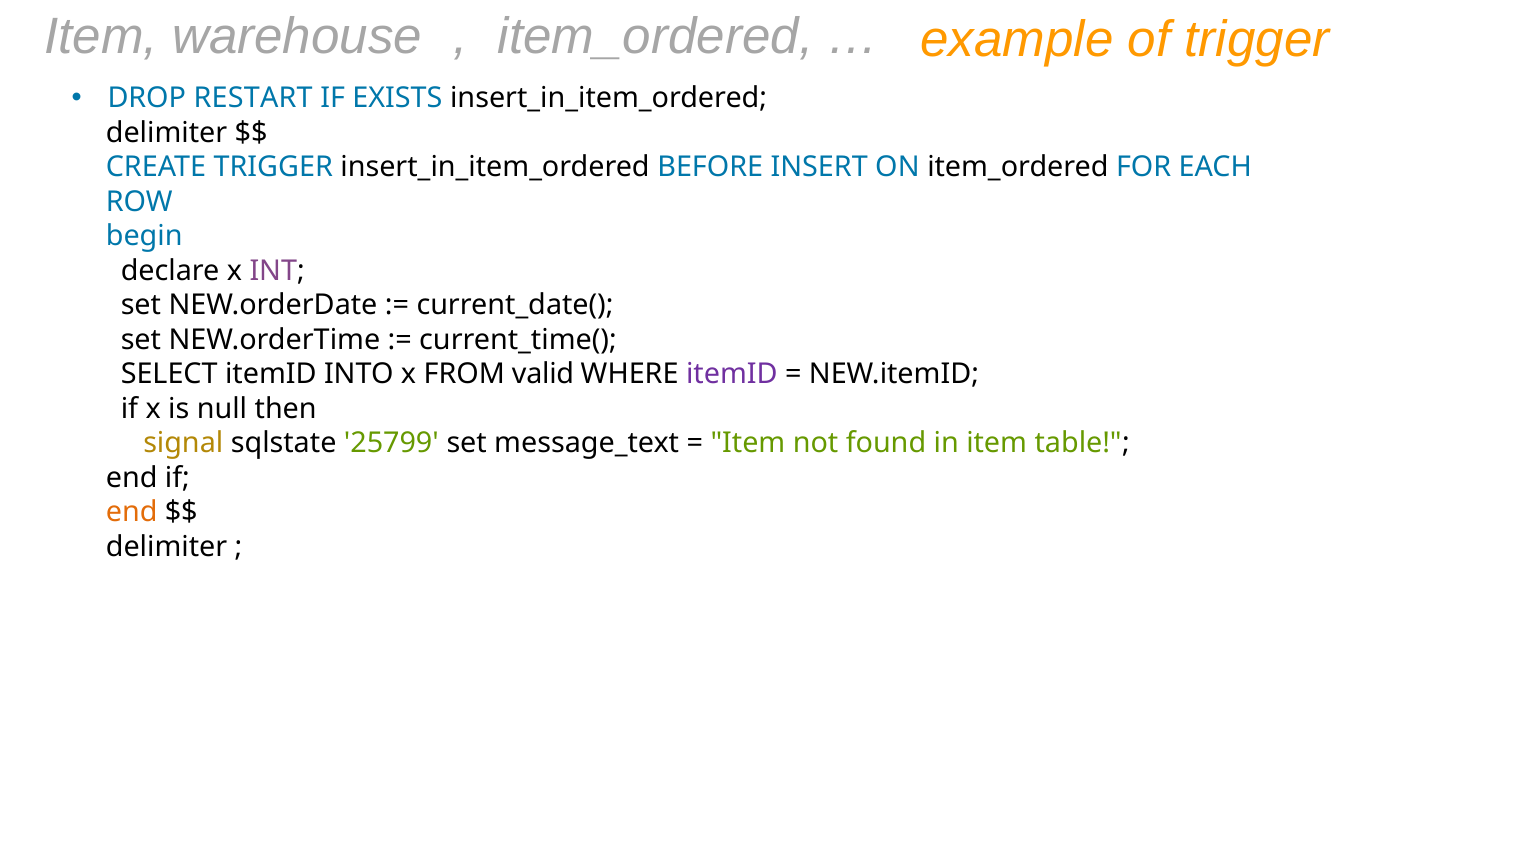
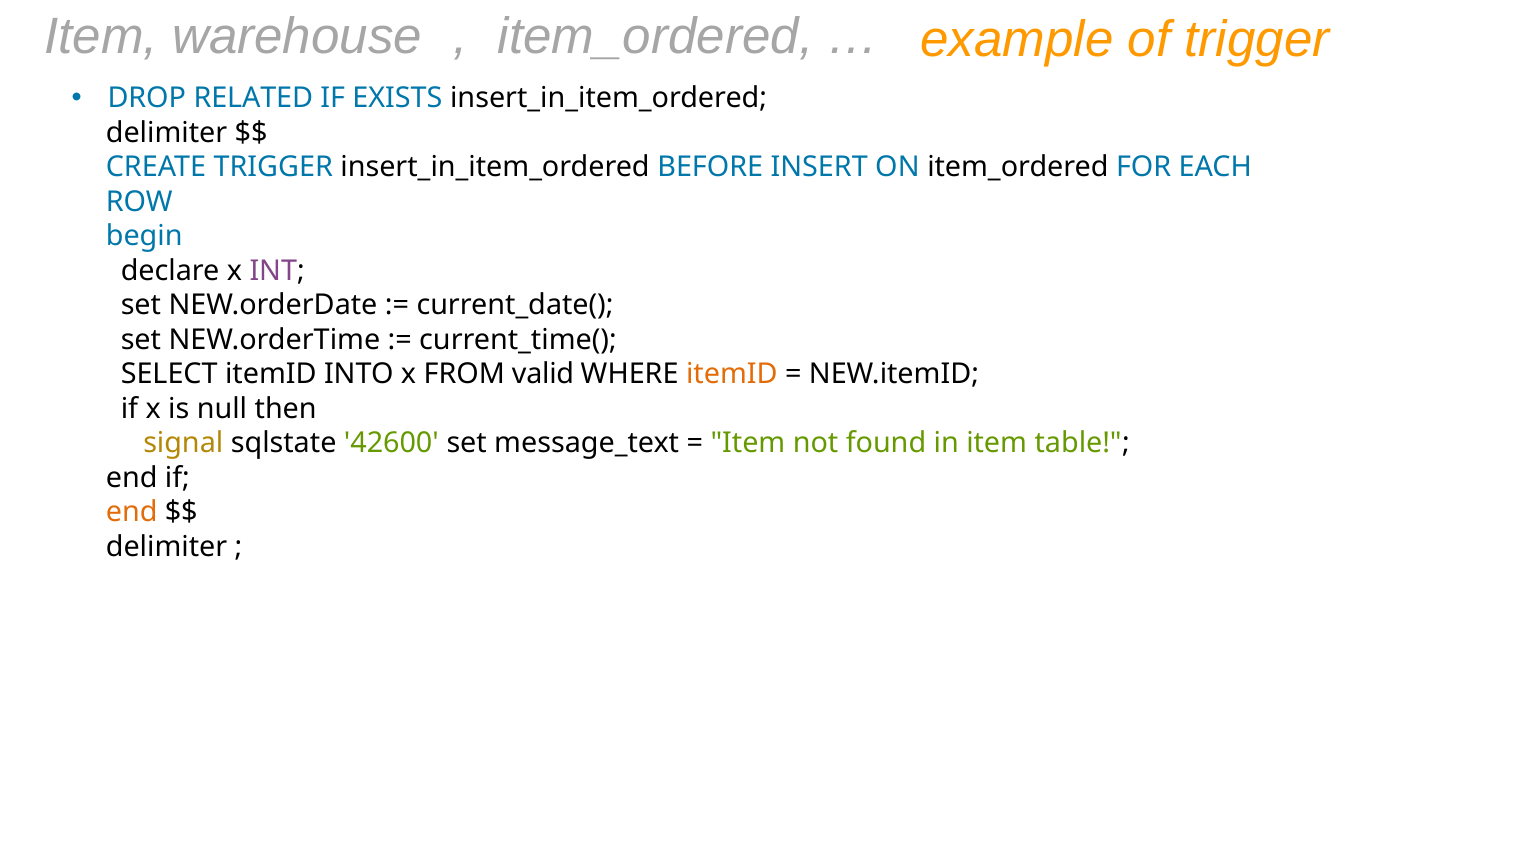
RESTART: RESTART -> RELATED (253, 98)
itemID colour: purple -> orange (732, 374)
25799: 25799 -> 42600 (391, 443)
